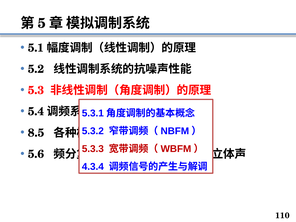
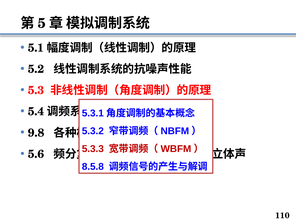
8.5: 8.5 -> 9.8 (36, 133)
4.3.4: 4.3.4 -> 8.5.8 (93, 167)
